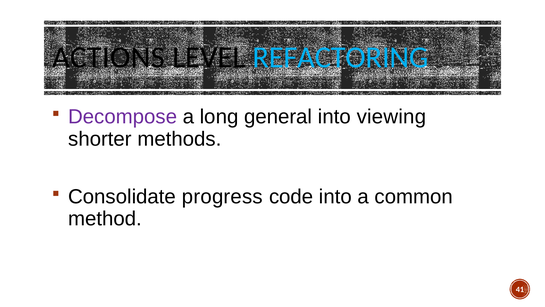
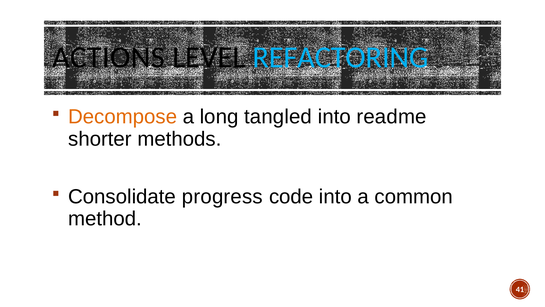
Decompose colour: purple -> orange (123, 117)
general: general -> tangled (278, 117)
viewing: viewing -> readme (392, 117)
